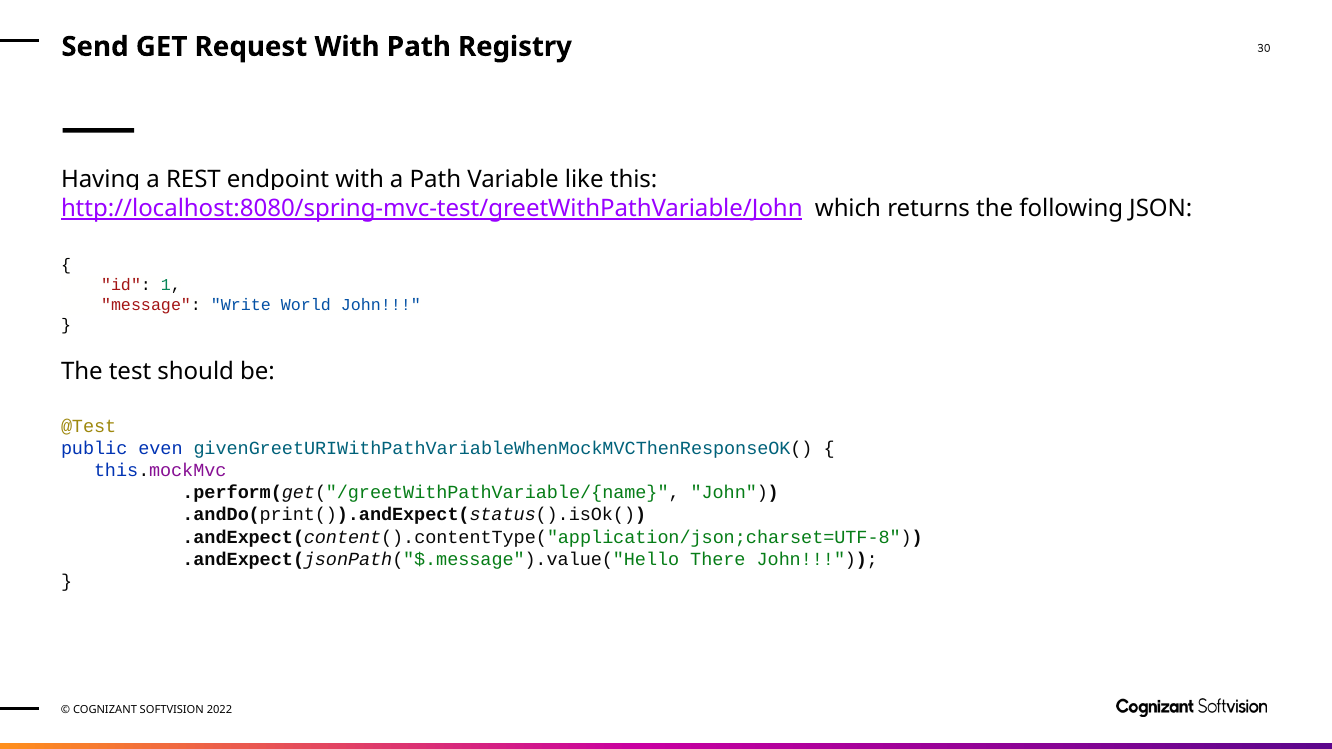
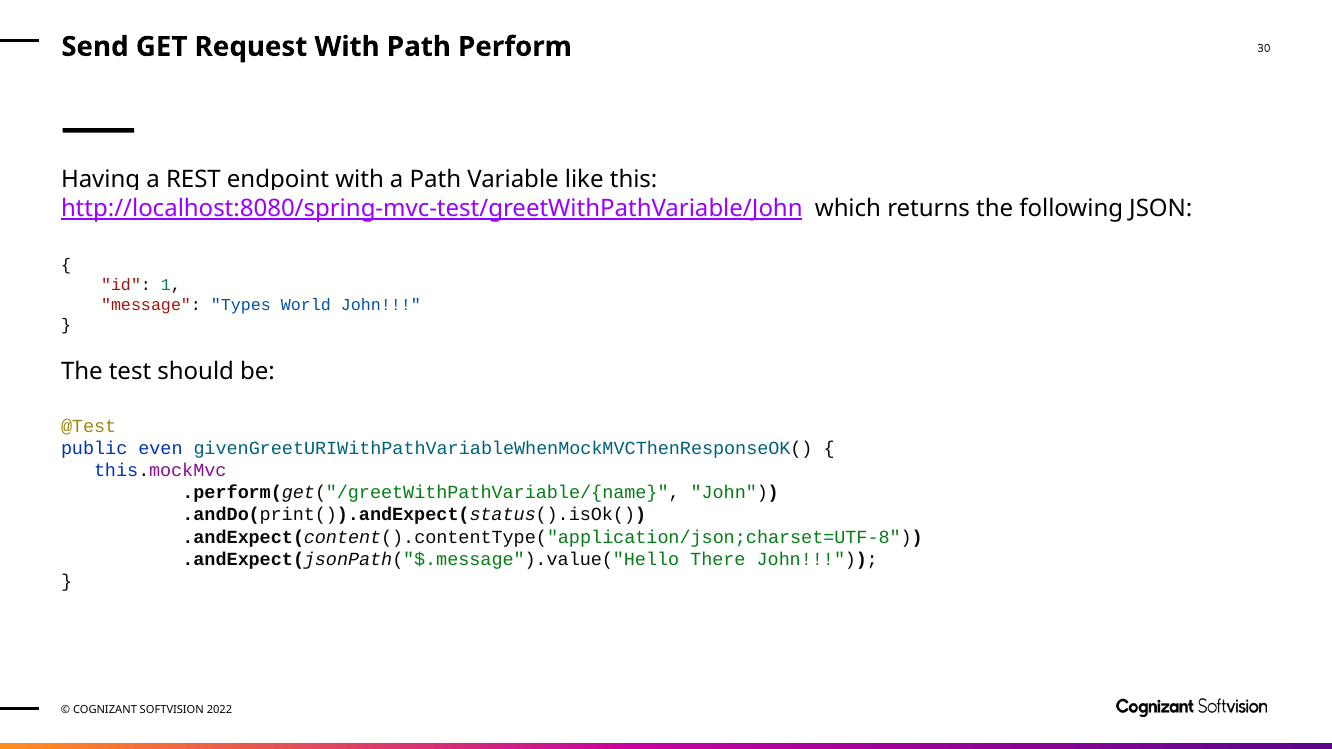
Registry: Registry -> Perform (515, 47)
Write: Write -> Types (241, 305)
